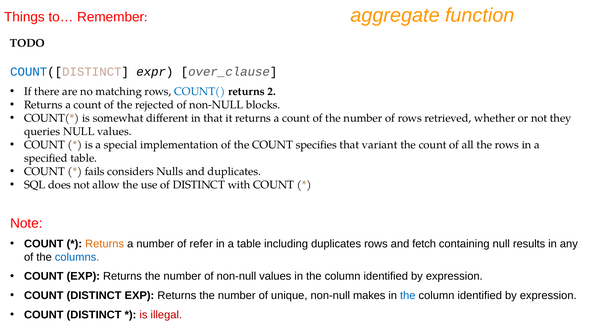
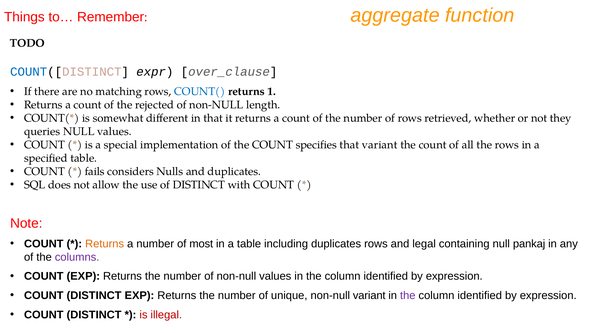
2: 2 -> 1 (272, 92)
blocks: blocks -> length (263, 105)
refer: refer -> most (201, 244)
fetch: fetch -> legal (424, 244)
results: results -> pankaj (529, 244)
columns colour: blue -> purple (77, 258)
non-null makes: makes -> variant (369, 296)
the colour: blue -> purple (408, 296)
